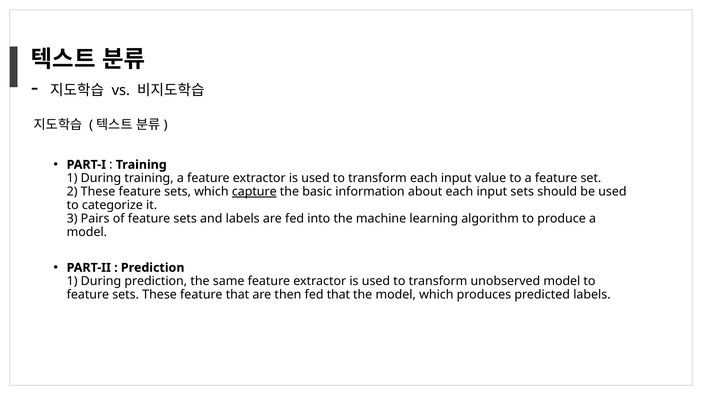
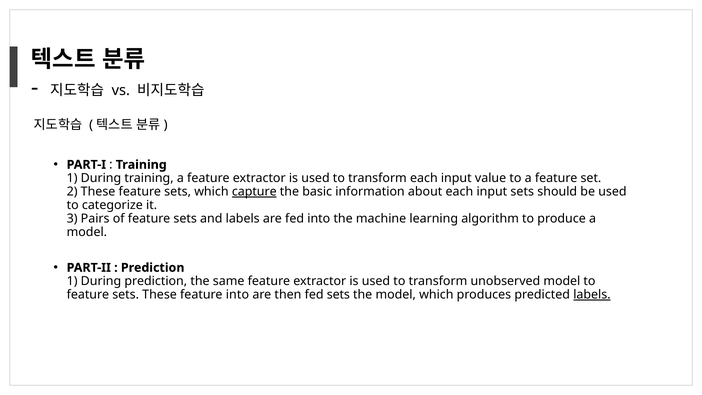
feature that: that -> into (237, 295)
fed that: that -> sets (338, 295)
labels underline: none -> present (592, 295)
